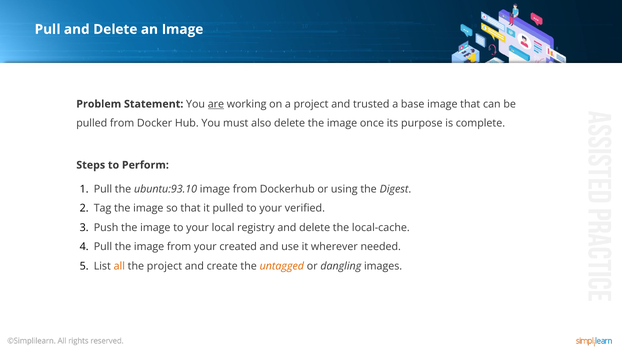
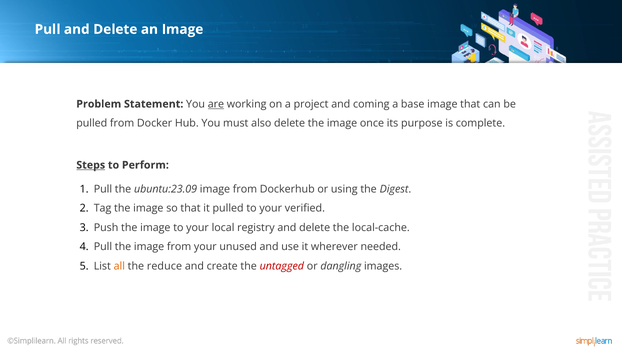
trusted: trusted -> coming (371, 104)
Steps underline: none -> present (91, 165)
ubuntu:93.10: ubuntu:93.10 -> ubuntu:23.09 (166, 189)
created: created -> unused (238, 247)
the project: project -> reduce (164, 266)
untagged colour: orange -> red (282, 266)
